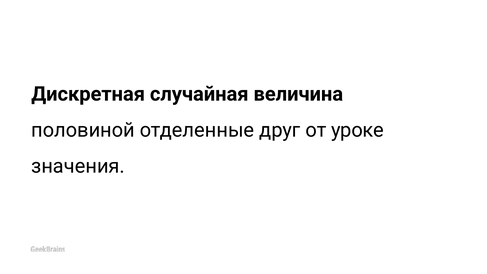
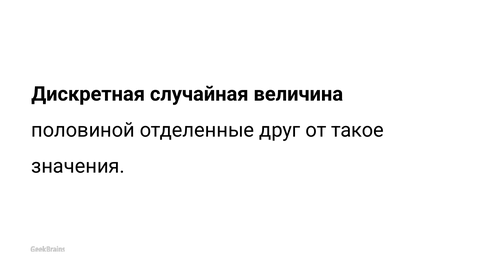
уроке: уроке -> такое (357, 130)
